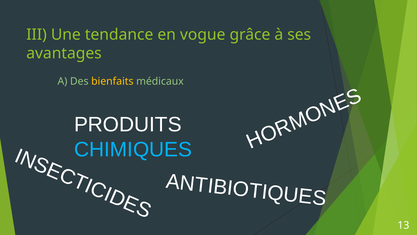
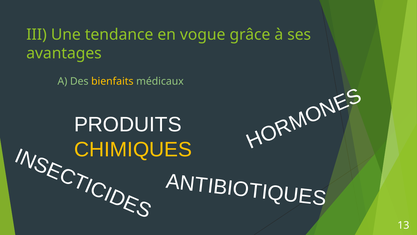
CHIMIQUES colour: light blue -> yellow (133, 149)
